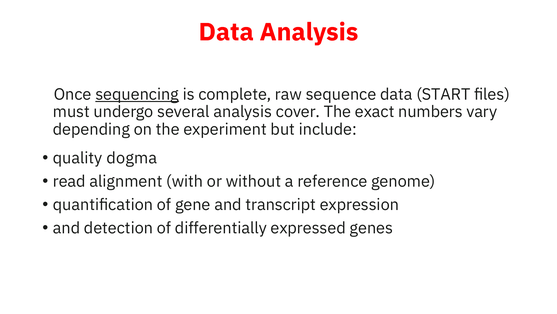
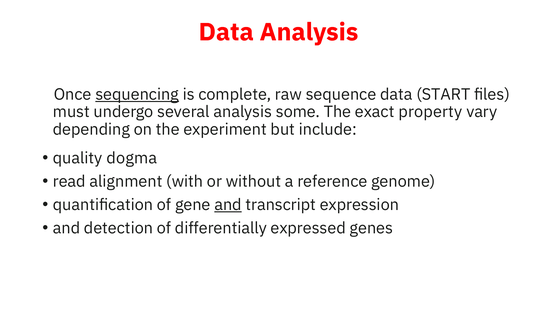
cover: cover -> some (298, 112)
numbers: numbers -> property (430, 112)
and underline: none -> present (228, 204)
